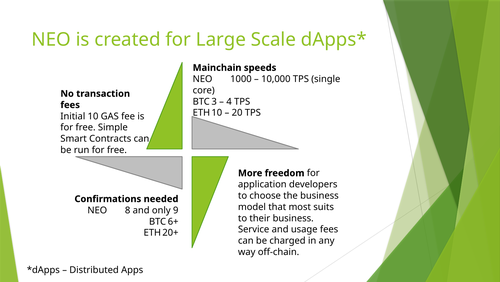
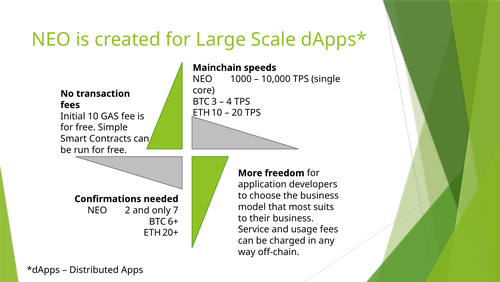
8: 8 -> 2 (128, 210)
9: 9 -> 7 (176, 210)
